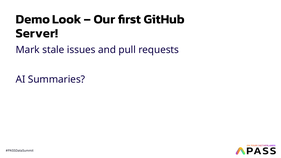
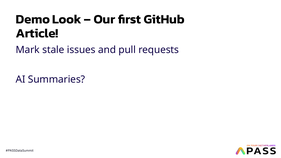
Server: Server -> Article (37, 33)
